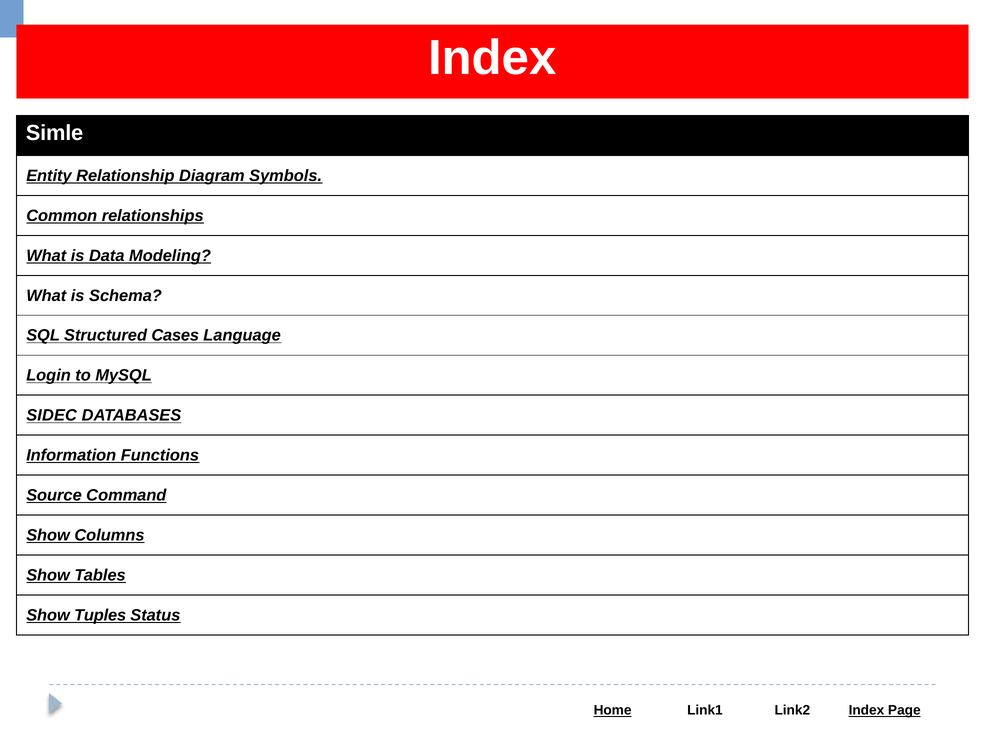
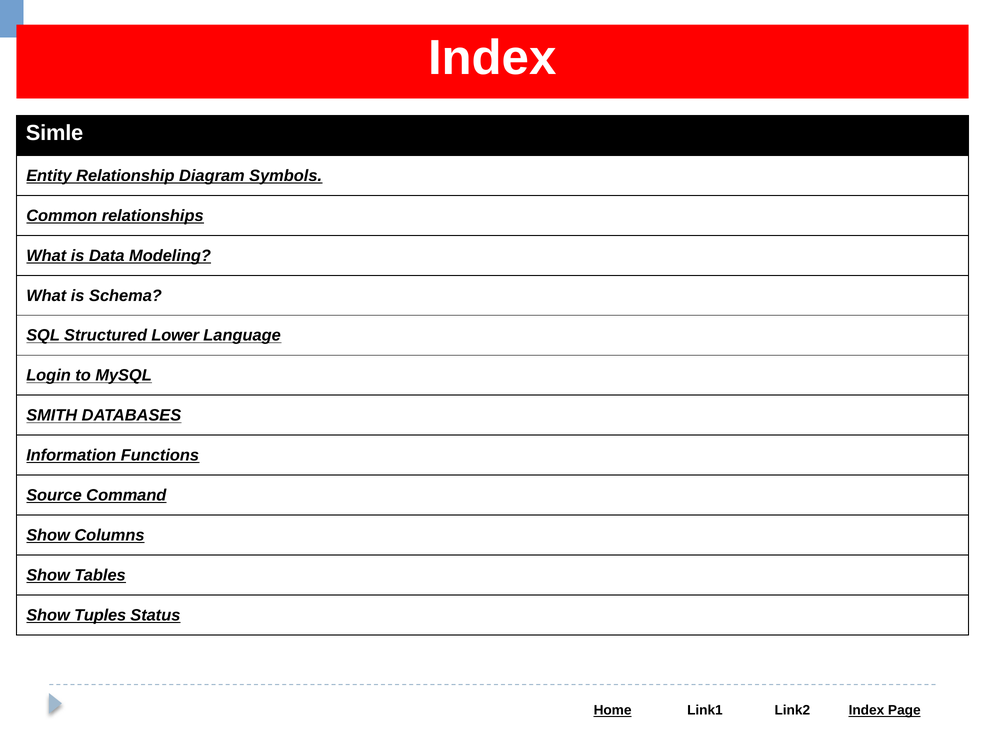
Cases: Cases -> Lower (175, 335)
SIDEC: SIDEC -> SMITH (52, 415)
